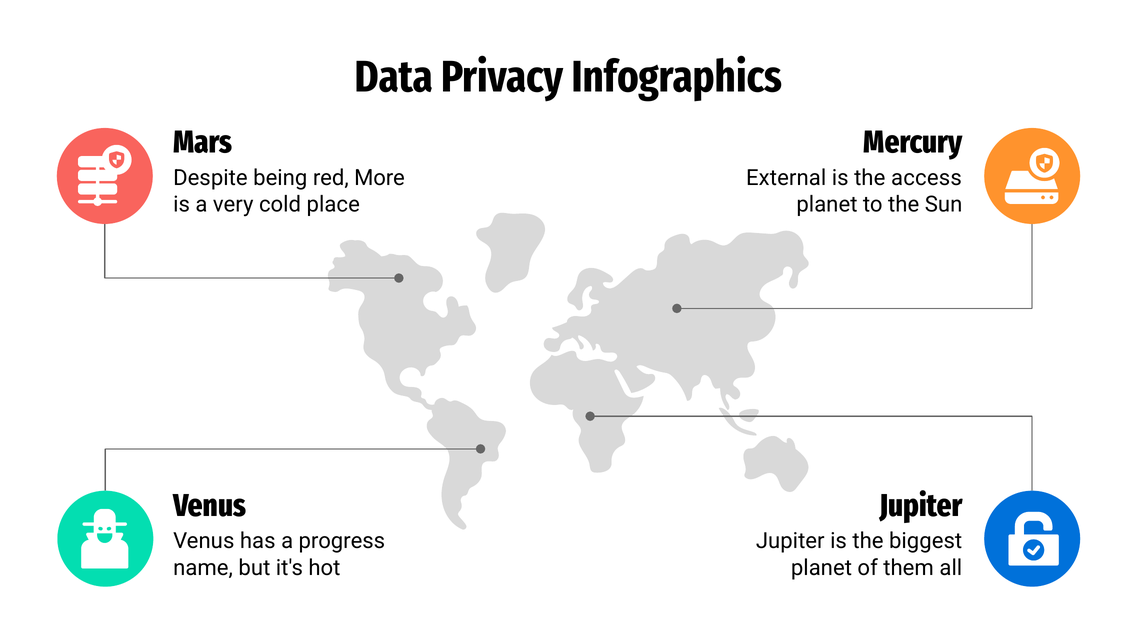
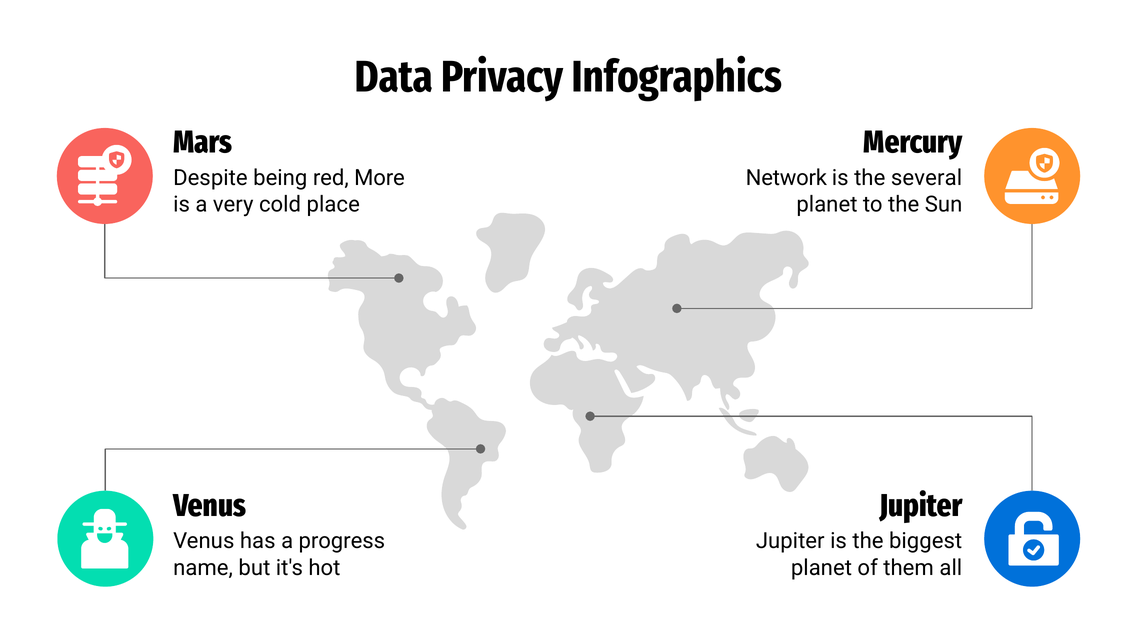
External: External -> Network (786, 178)
access: access -> several (927, 178)
